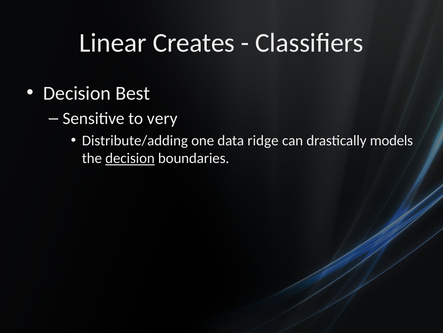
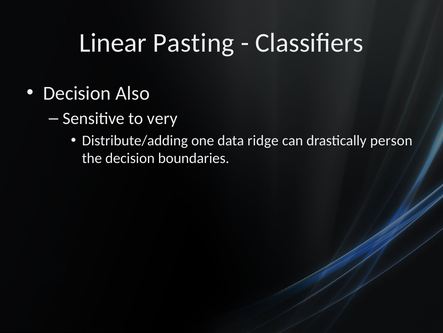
Creates: Creates -> Pasting (194, 43)
Best: Best -> Also (133, 93)
models: models -> person (391, 140)
decision underline: present -> none (130, 158)
